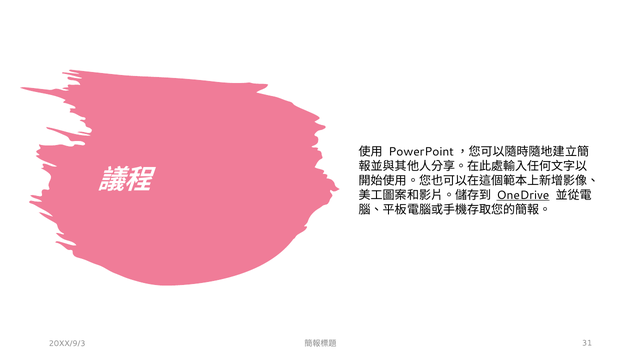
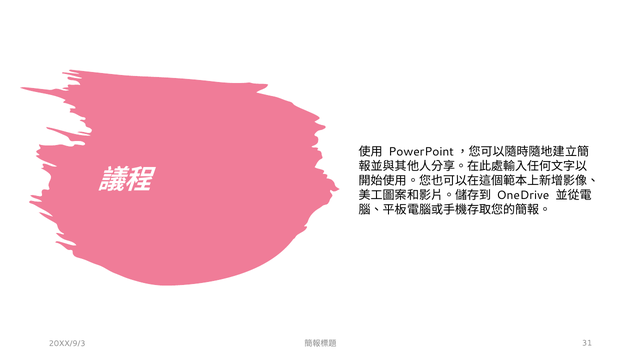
OneDrive underline: present -> none (523, 196)
